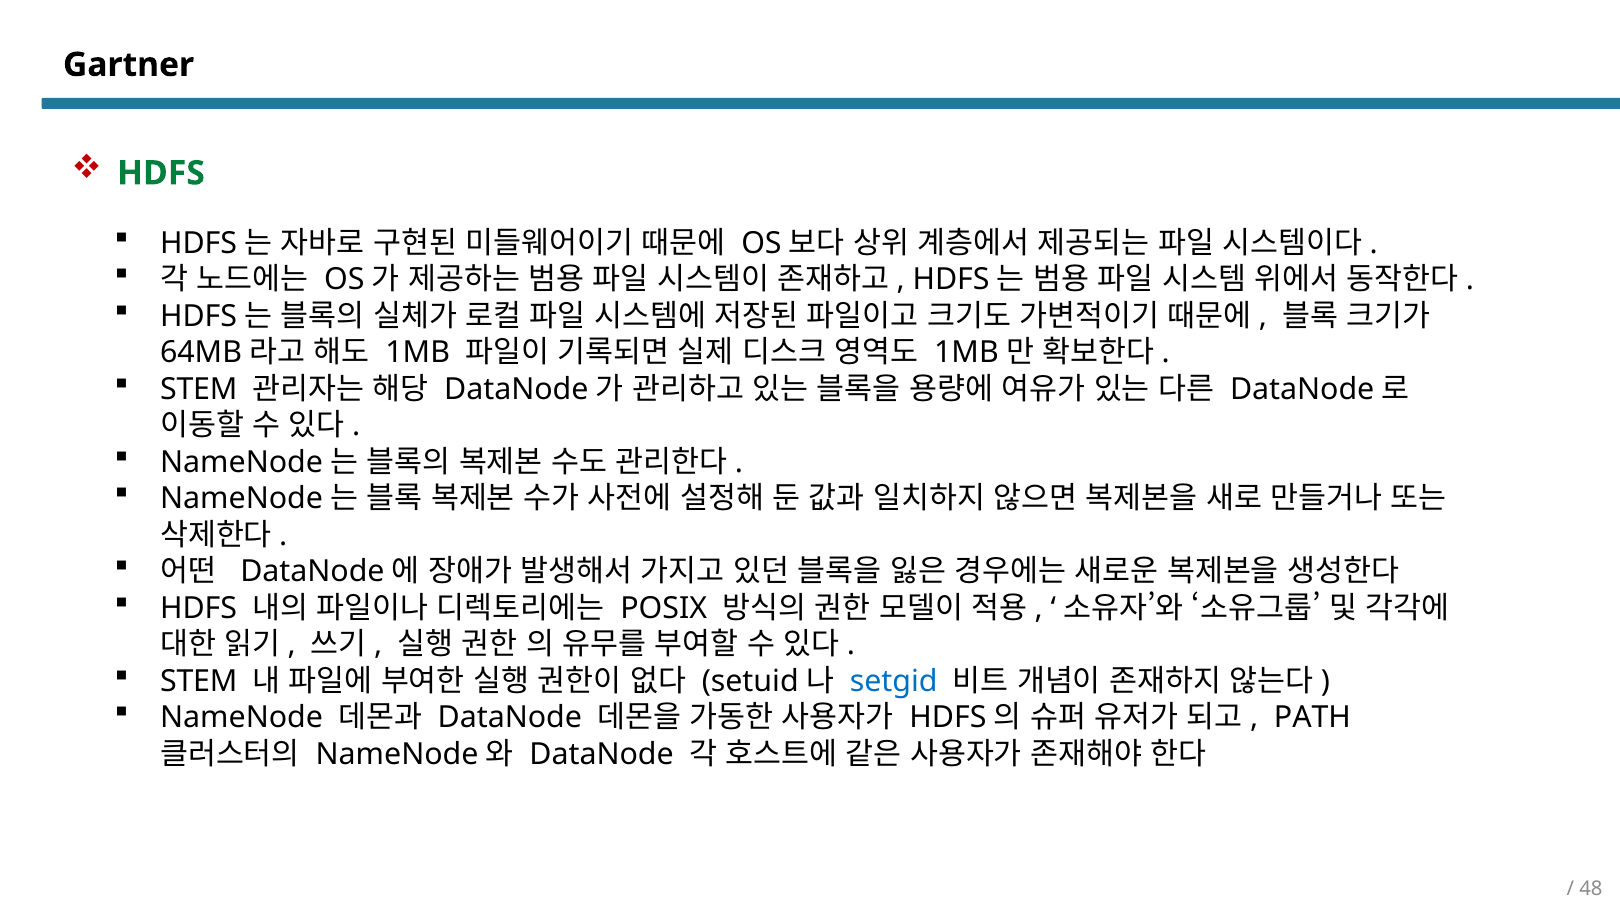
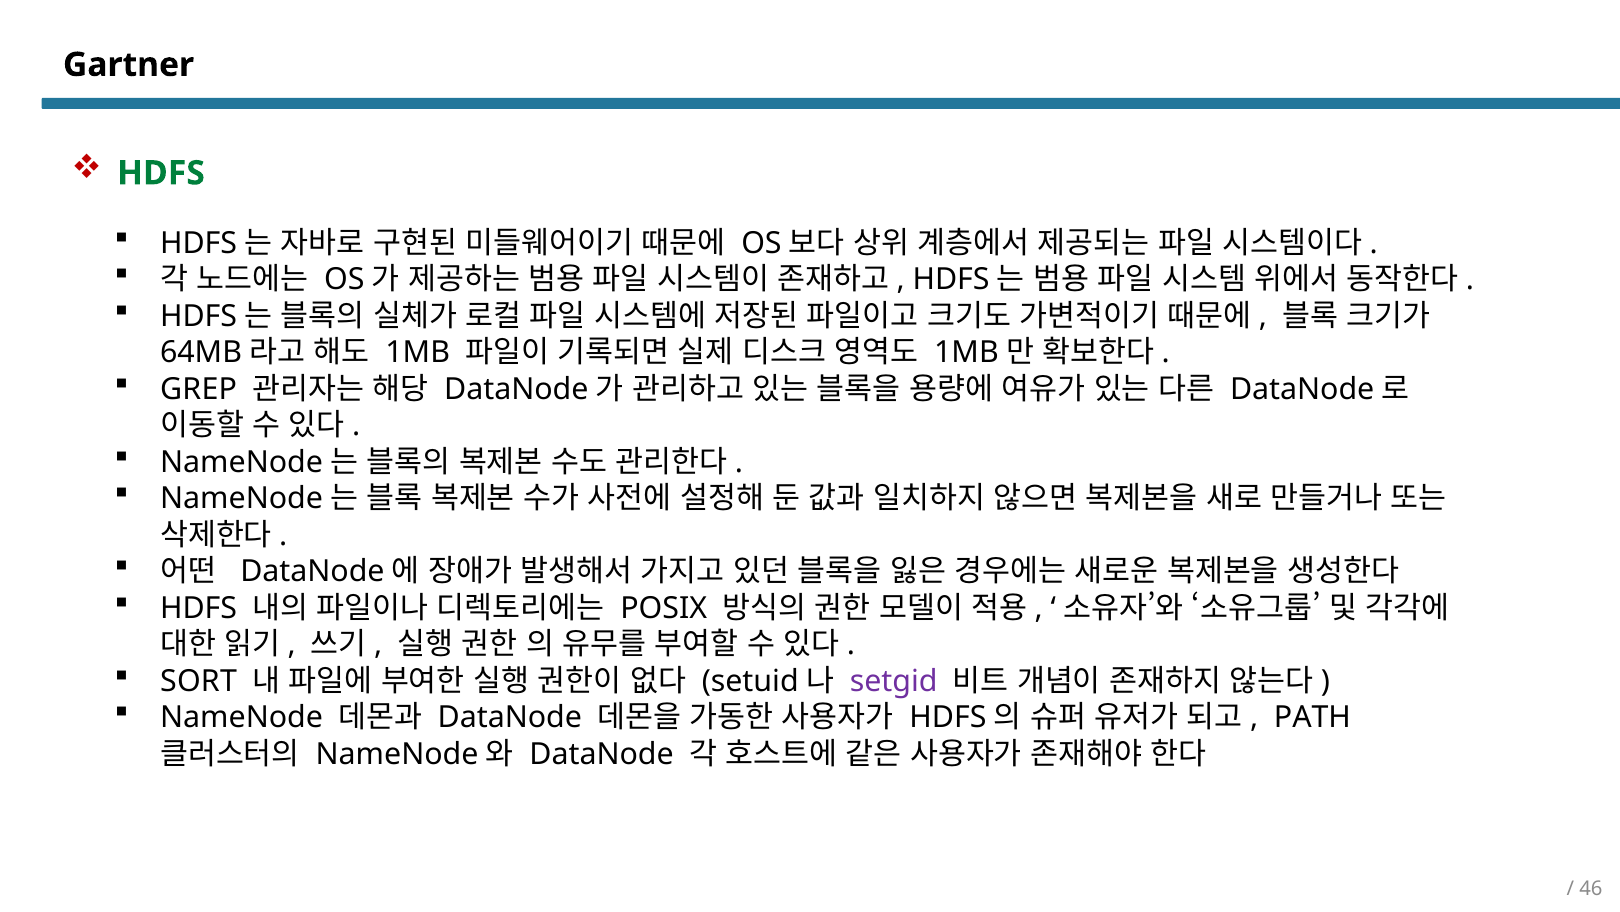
STEM: STEM -> GREP (199, 389)
STEM: STEM -> SORT (199, 681)
setgid colour: blue -> purple (894, 681)
48: 48 -> 46 (1591, 888)
